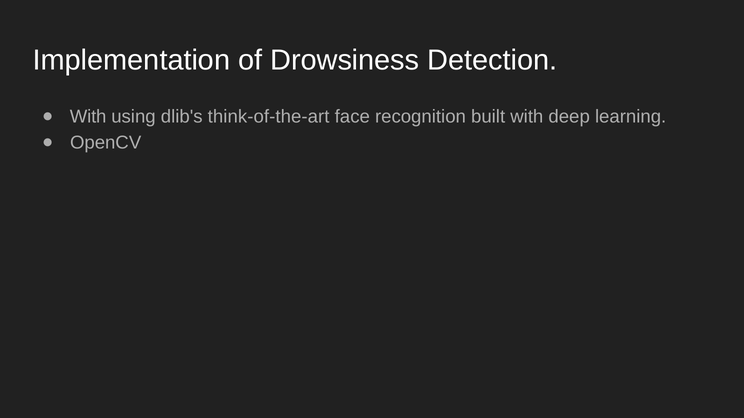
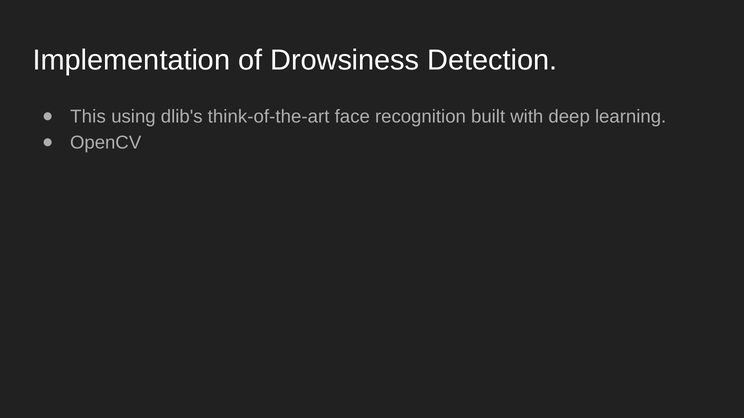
With: With -> This (88, 117)
